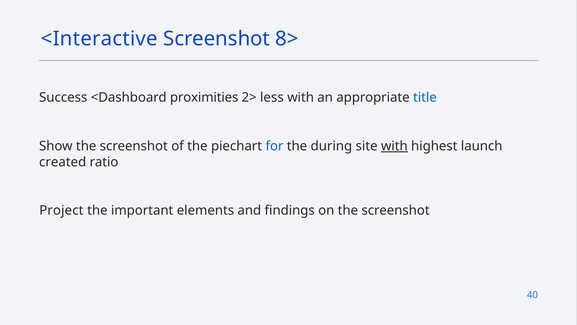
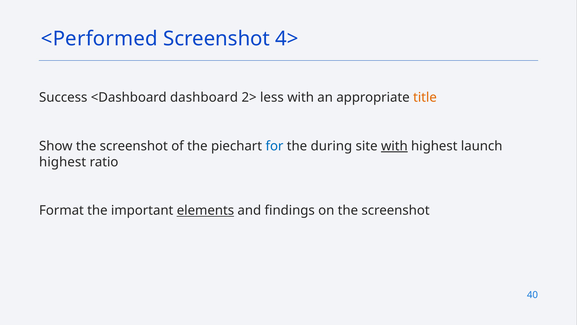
<Interactive: <Interactive -> <Performed (99, 39)
8>: 8> -> 4> (287, 39)
proximities: proximities -> dashboard (204, 97)
title colour: blue -> orange (425, 97)
created: created -> highest (63, 162)
Project: Project -> Format (61, 210)
elements underline: none -> present (205, 210)
